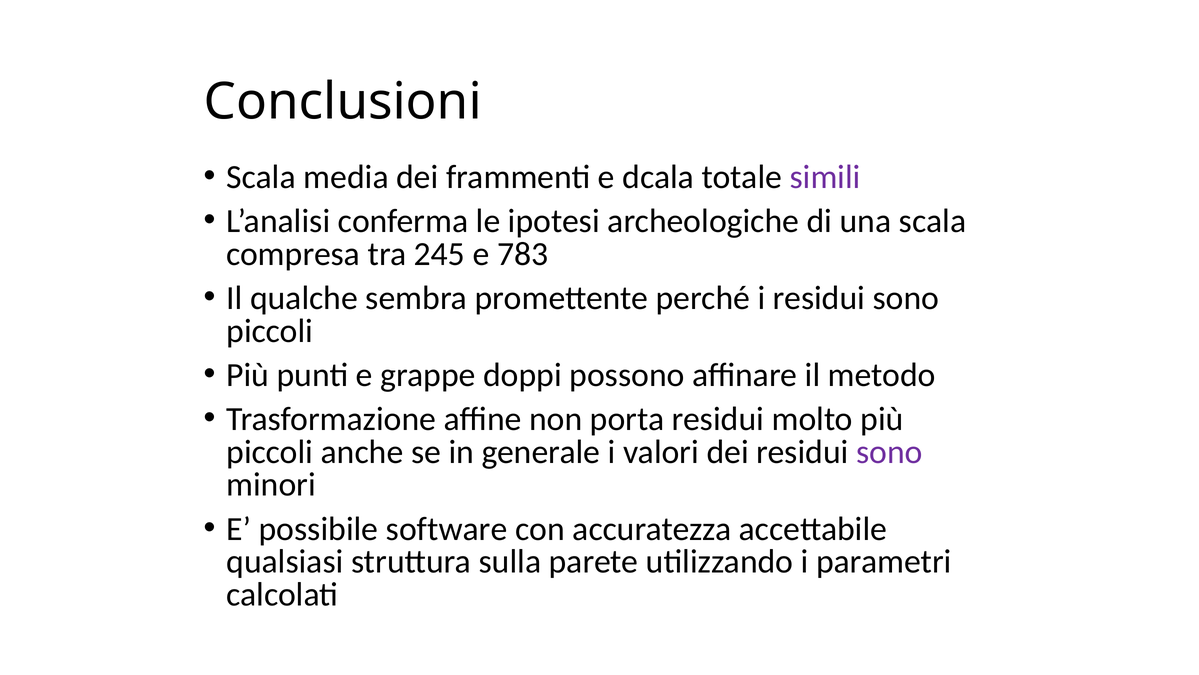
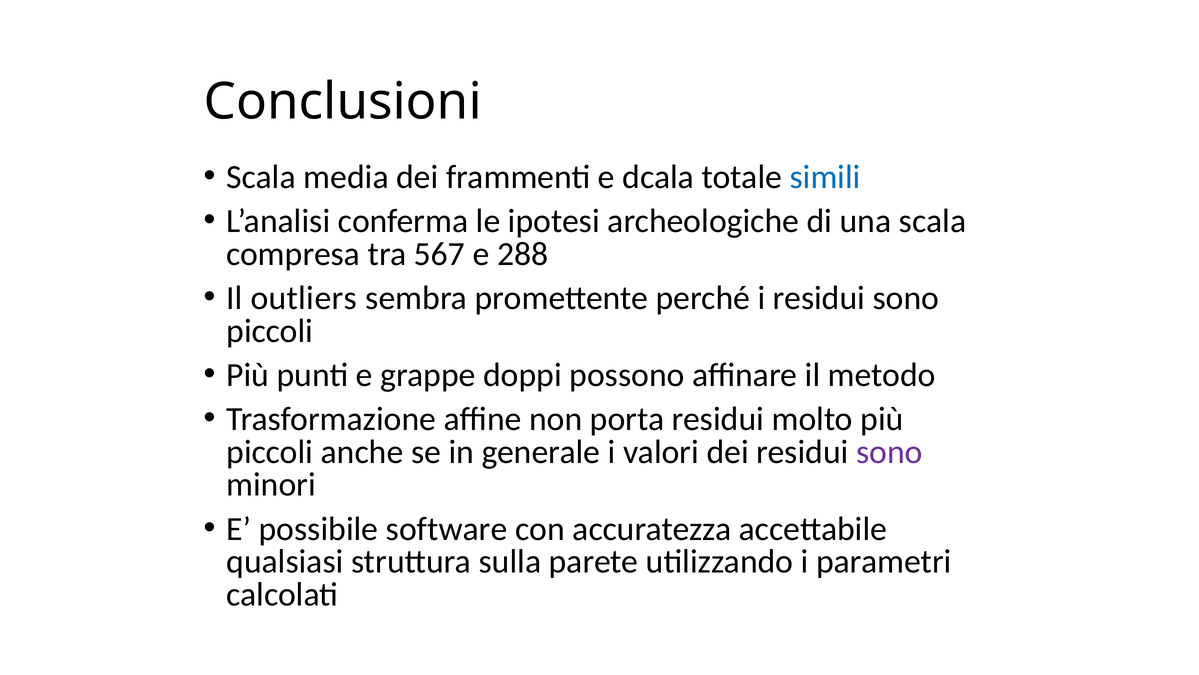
simili colour: purple -> blue (825, 177)
245: 245 -> 567 (439, 254)
783: 783 -> 288 (523, 254)
qualche: qualche -> outliers (304, 298)
